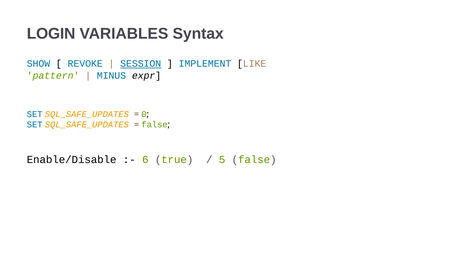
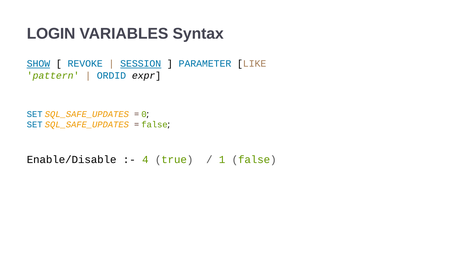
SHOW underline: none -> present (38, 64)
IMPLEMENT: IMPLEMENT -> PARAMETER (205, 64)
MINUS: MINUS -> ORDID (111, 75)
6: 6 -> 4 (145, 159)
5: 5 -> 1 (222, 159)
